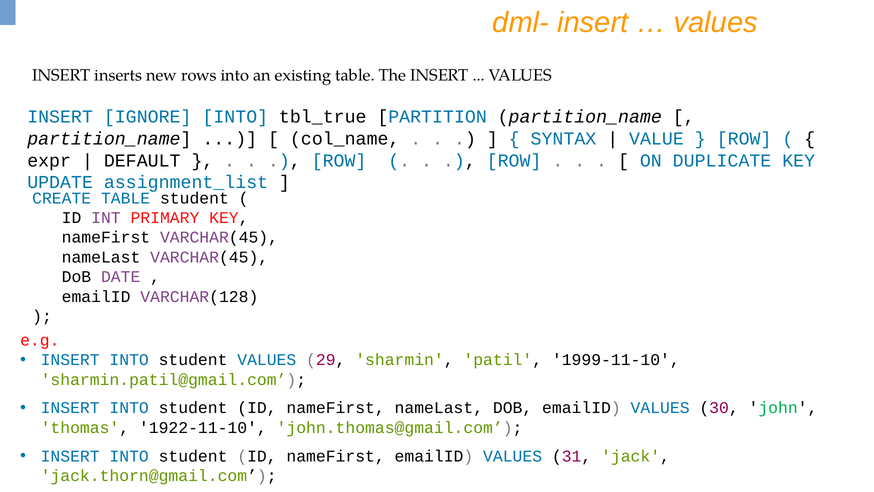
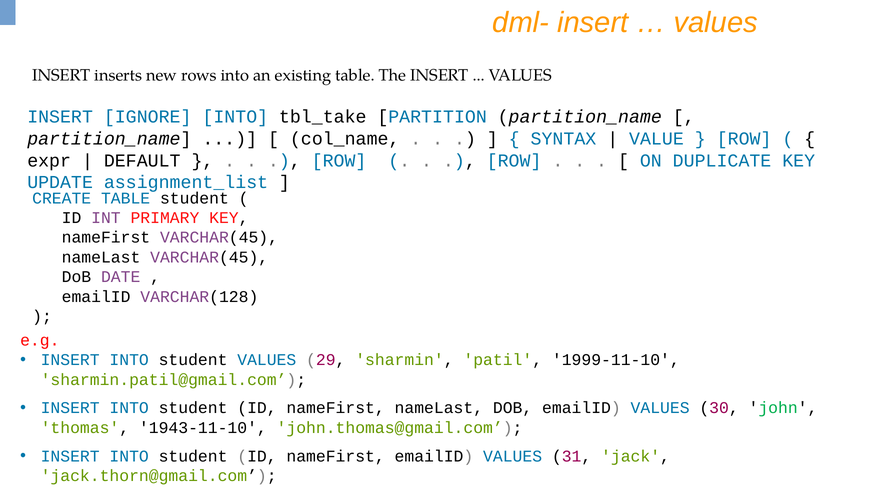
tbl_true: tbl_true -> tbl_take (323, 117)
1922-11-10: 1922-11-10 -> 1943-11-10 (203, 427)
